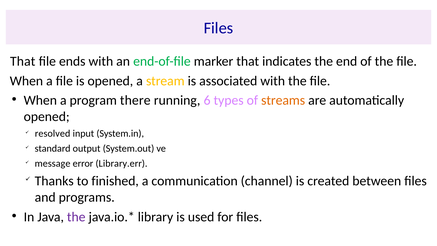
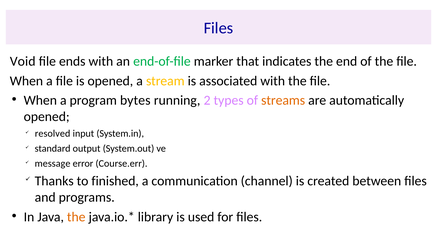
That: That -> Void (23, 61)
there: there -> bytes (135, 100)
6: 6 -> 2 (207, 100)
Library.err: Library.err -> Course.err (122, 164)
the colour: purple -> orange (76, 217)
